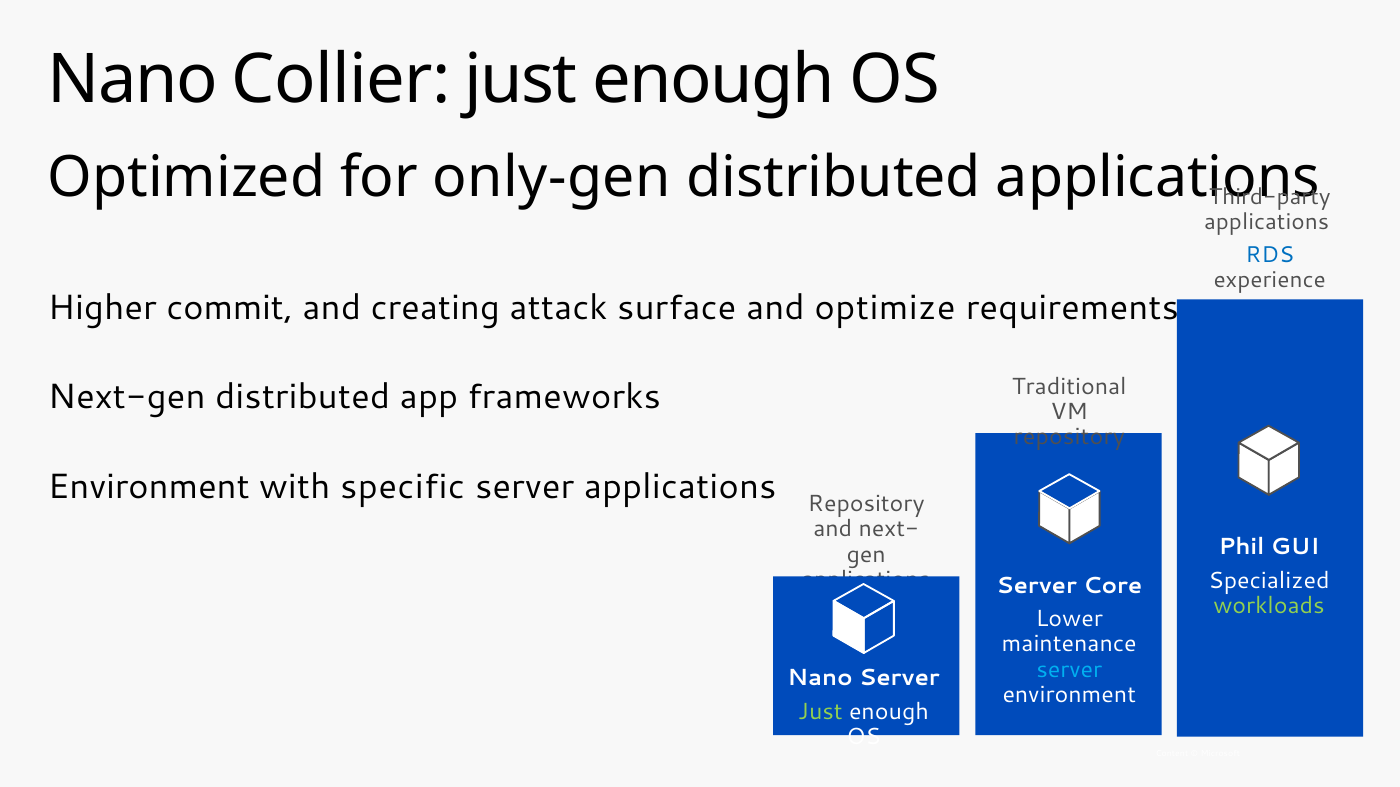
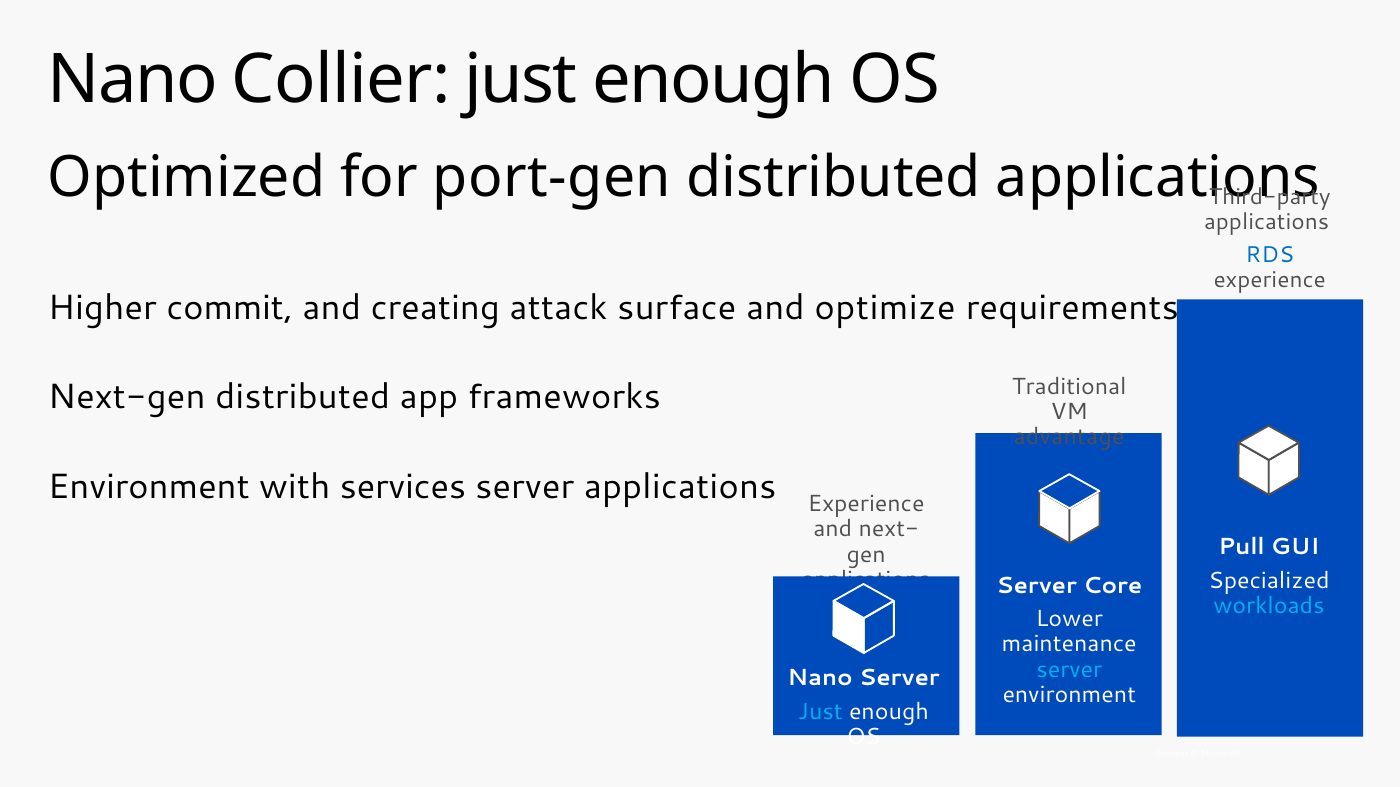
only-gen: only-gen -> port-gen (552, 178)
repository: repository -> advantage (1069, 438)
specific: specific -> services (403, 487)
applications Repository: Repository -> Experience (866, 504)
Phil: Phil -> Pull (1242, 547)
workloads colour: light green -> light blue (1269, 606)
Just colour: light green -> light blue (820, 712)
